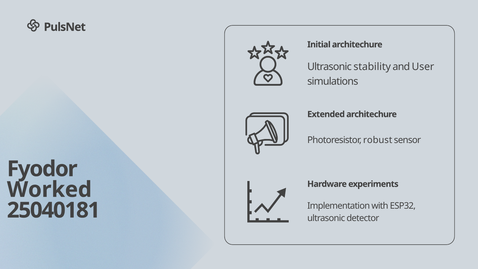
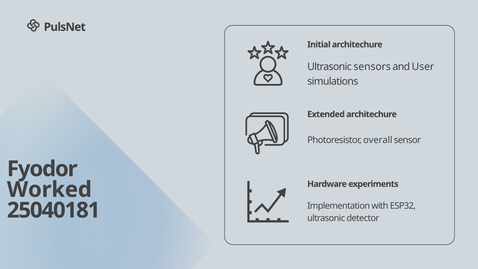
stability: stability -> sensors (372, 67)
robust: robust -> overall (378, 140)
